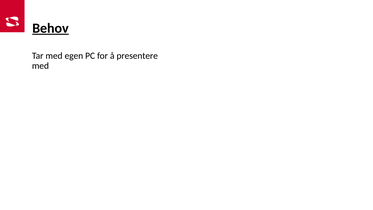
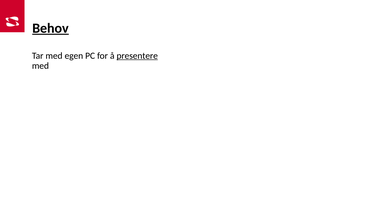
presentere underline: none -> present (137, 56)
